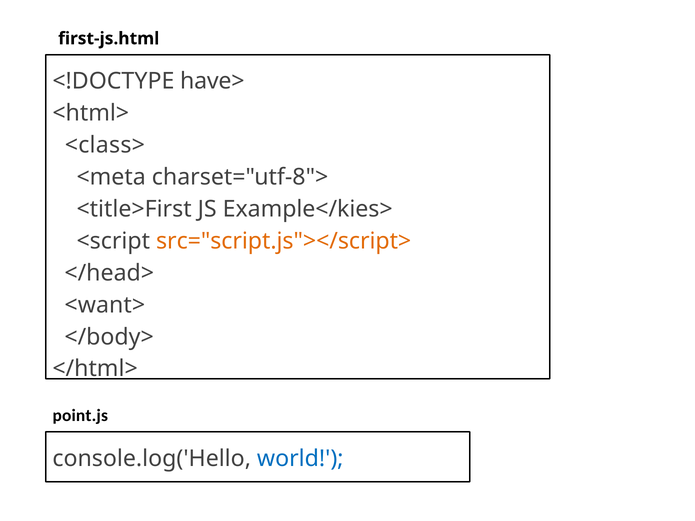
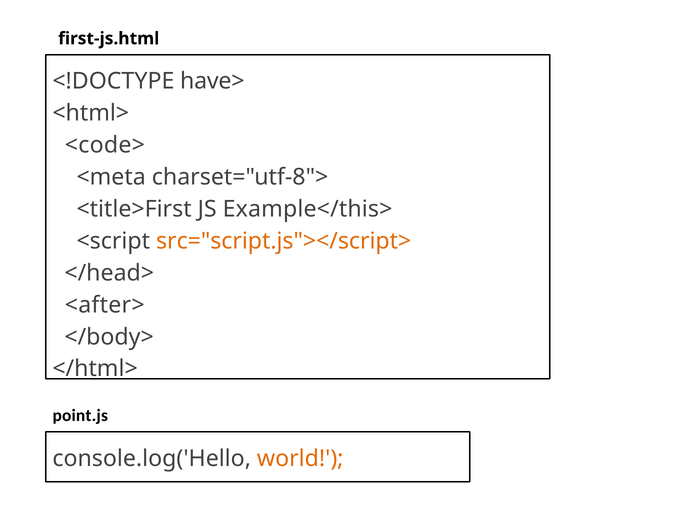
<class>: <class> -> <code> (105, 145)
Example</kies>: Example</kies> -> Example</this> (308, 209)
<want>: <want> -> <after> (105, 305)
world colour: blue -> orange (300, 459)
